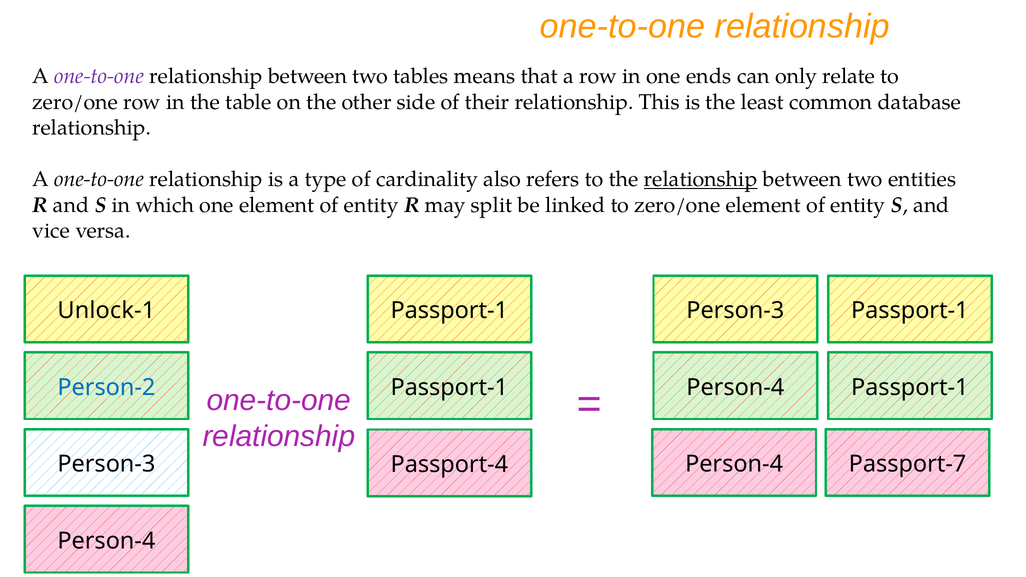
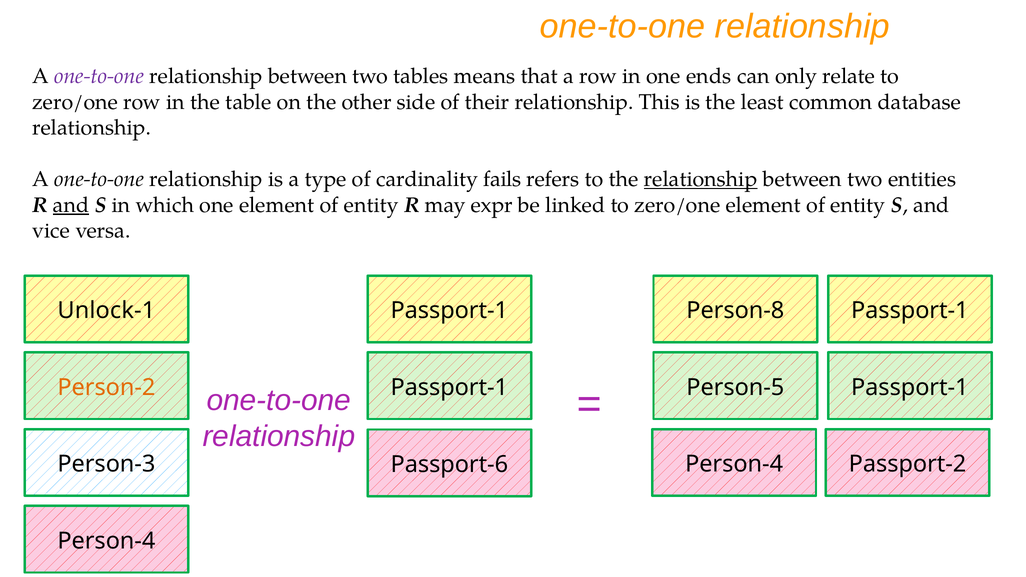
also: also -> fails (502, 179)
and underline: none -> present (71, 205)
split: split -> expr (492, 205)
Person-3: Person-3 -> Person-8 (735, 311)
Person-2 colour: blue -> orange (106, 387)
Passport-1 Person-4: Person-4 -> Person-5 (735, 387)
Passport-4: Passport-4 -> Passport-6 (449, 465)
Passport-7: Passport-7 -> Passport-2 (907, 464)
